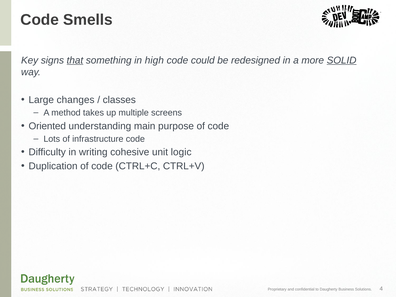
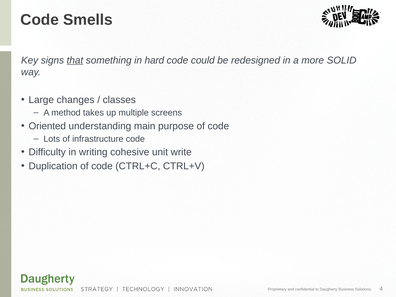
high: high -> hard (154, 60)
SOLID underline: present -> none (342, 60)
logic: logic -> write (181, 152)
